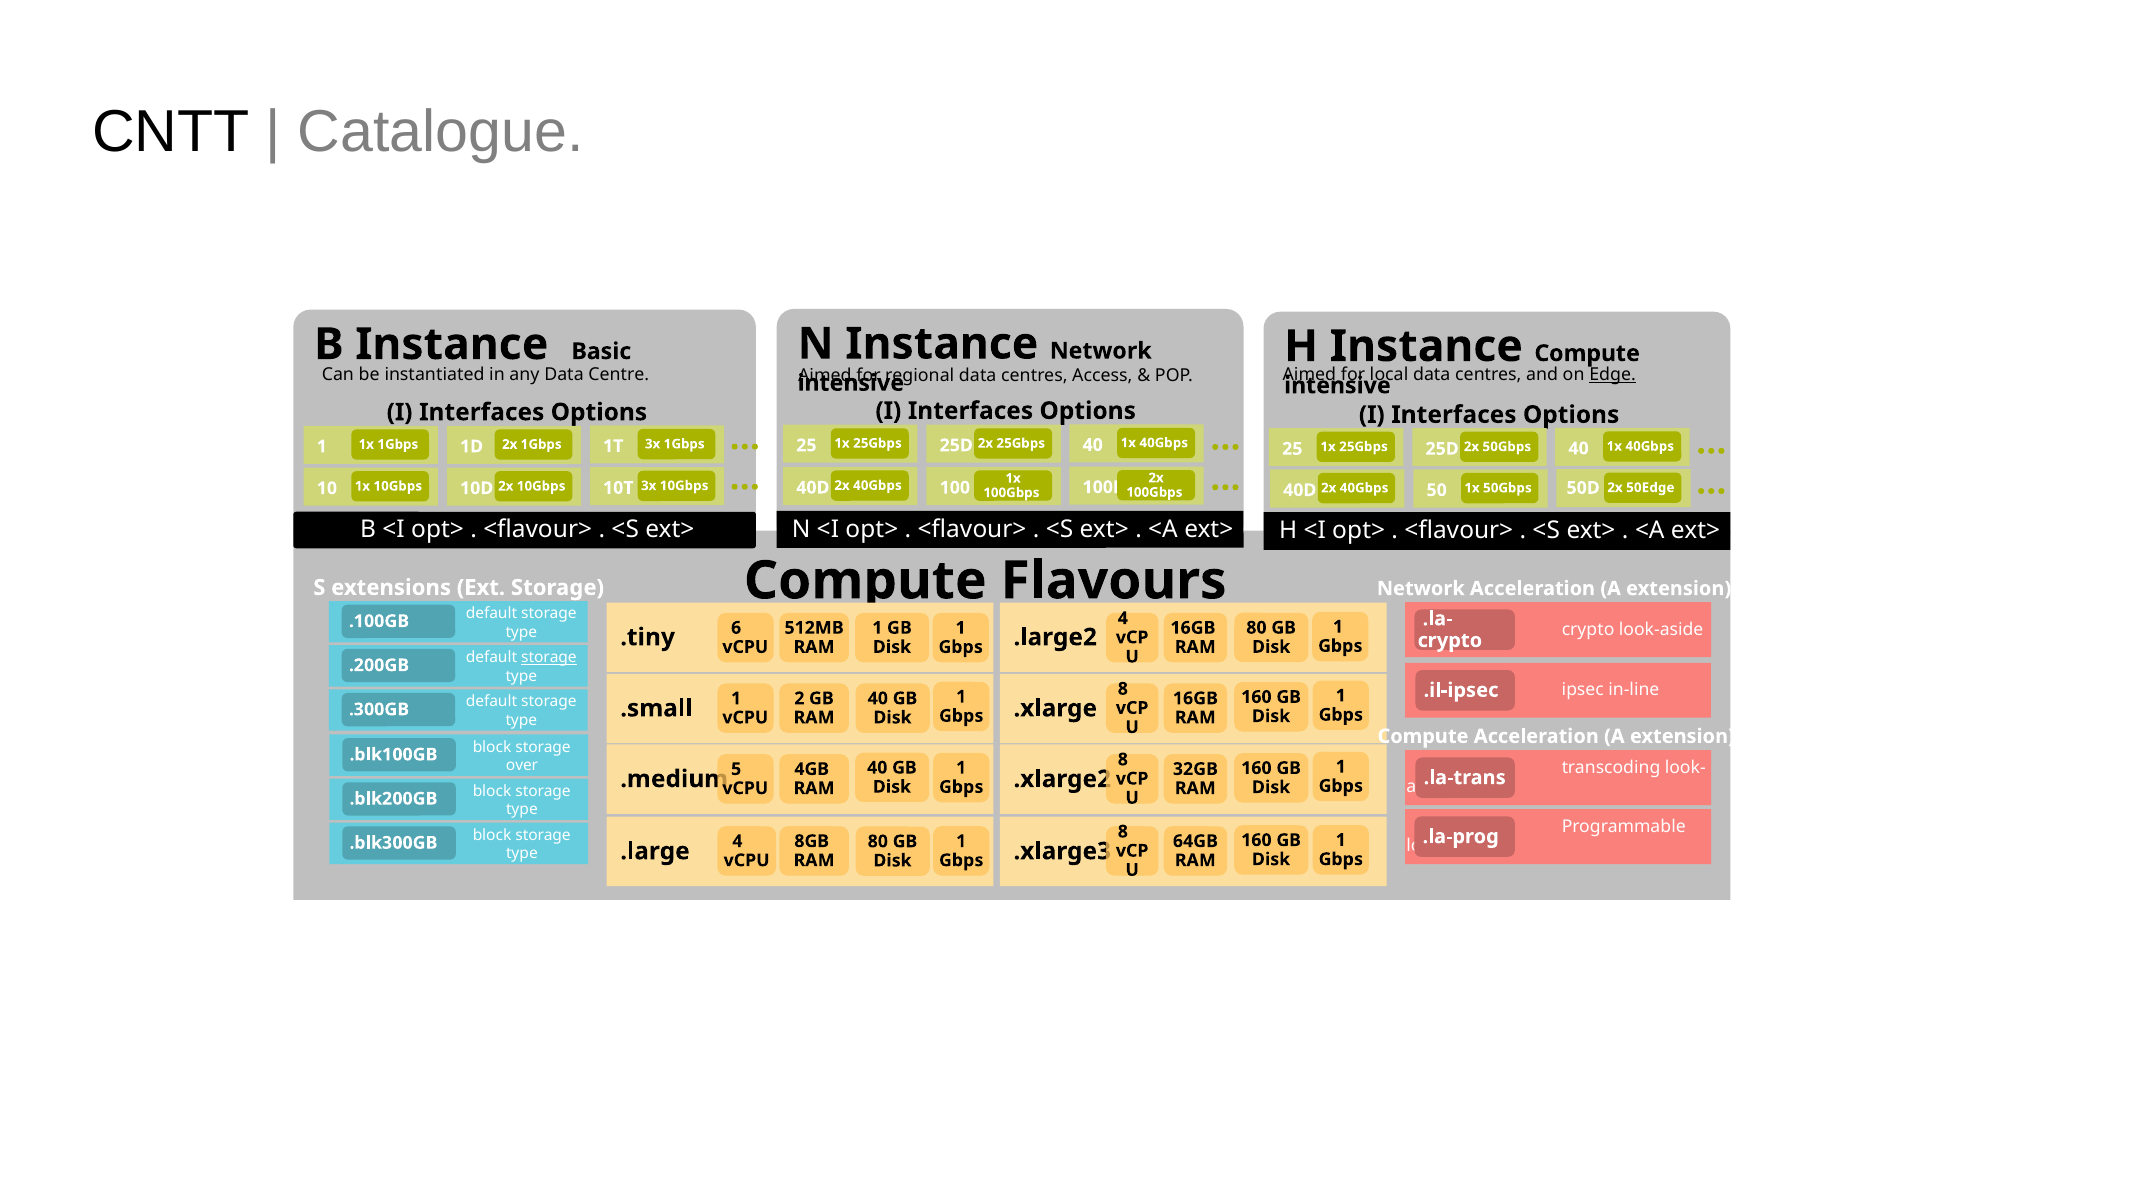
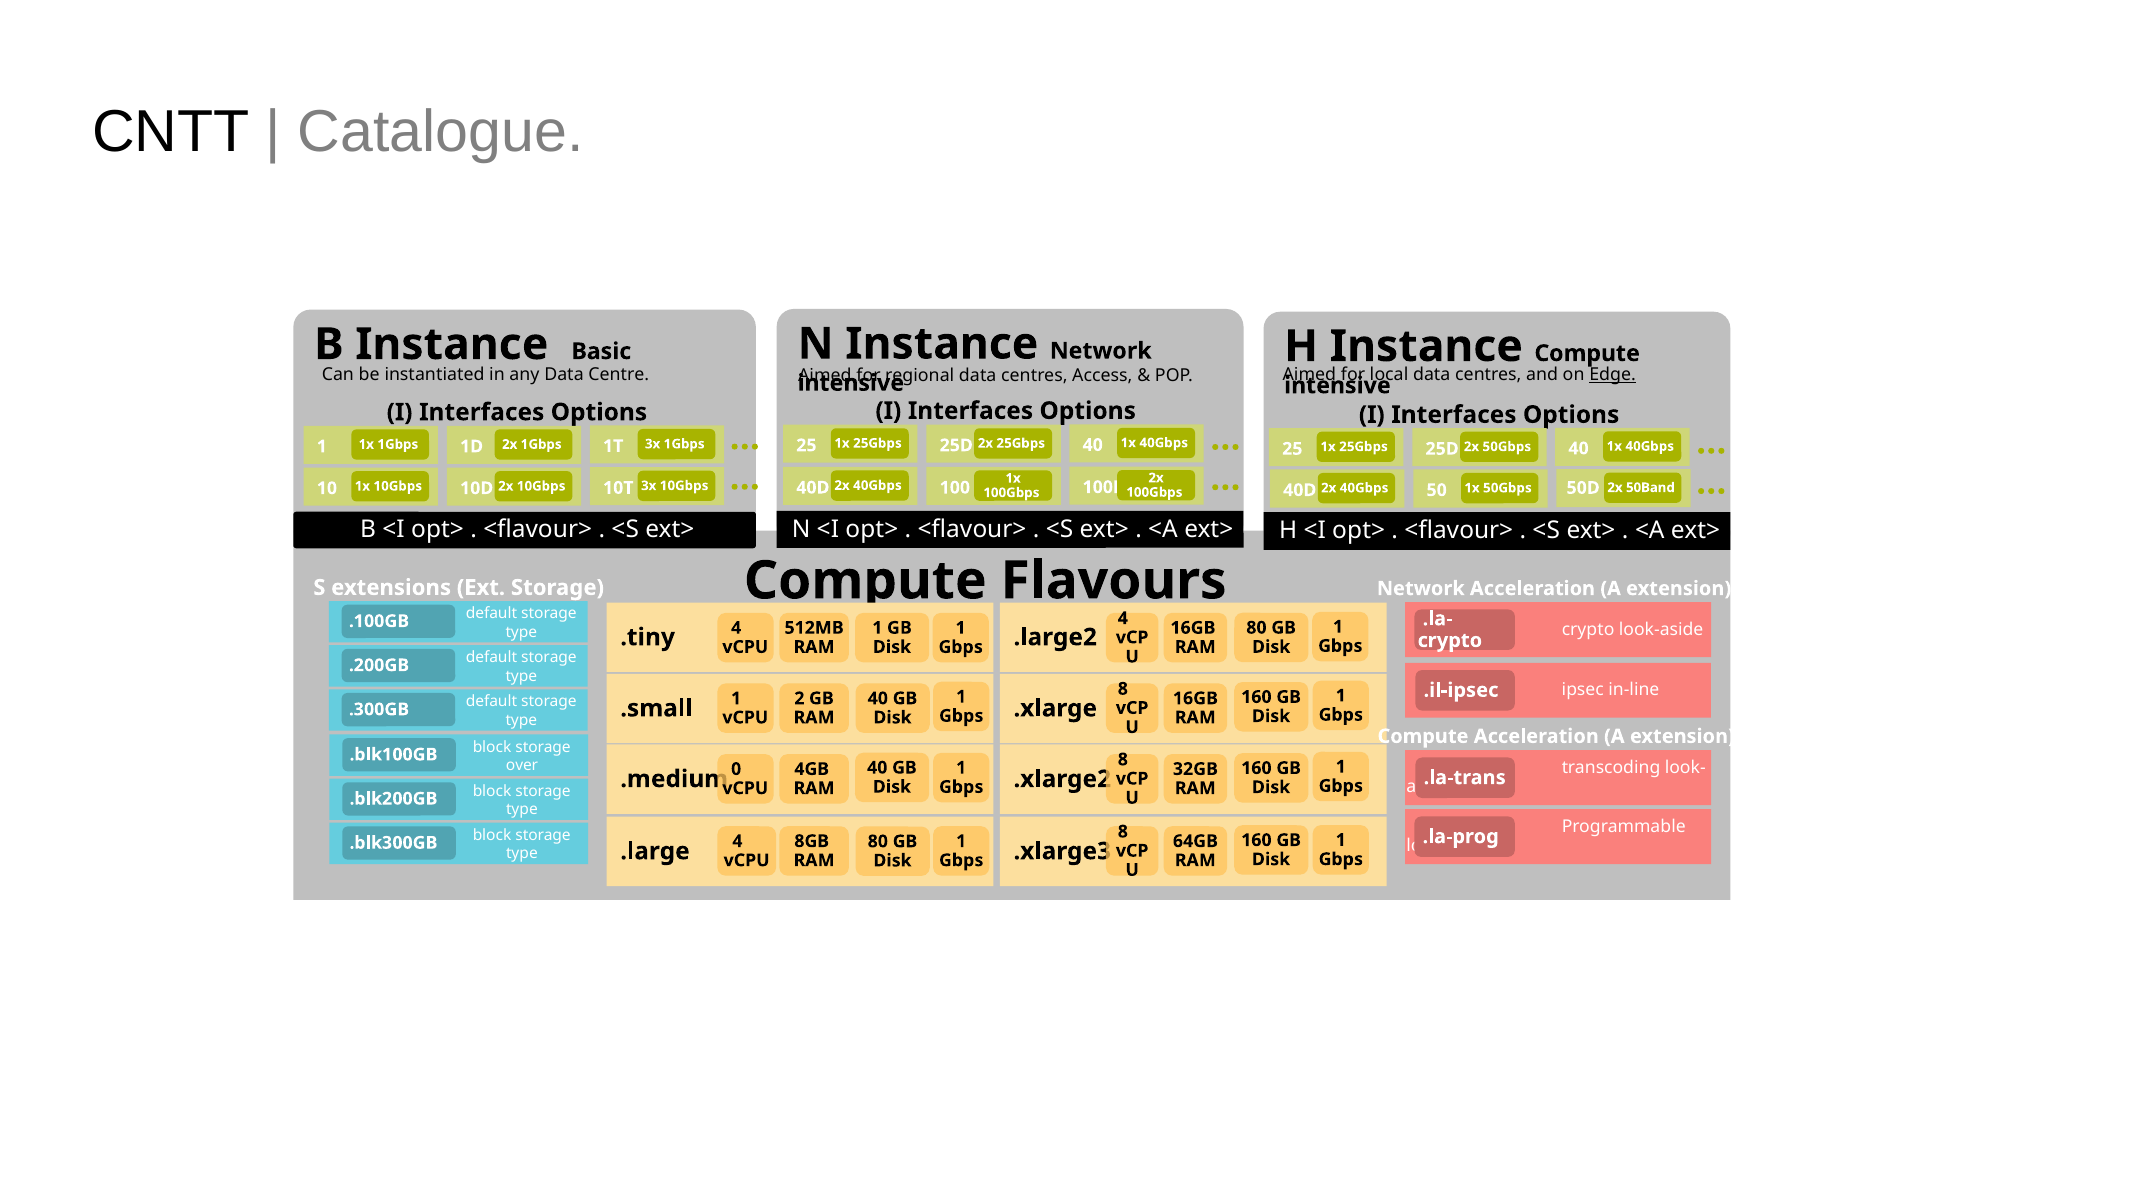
50Edge: 50Edge -> 50Band (1650, 487)
.tiny 6: 6 -> 4 (736, 628)
storage underline: present -> none (549, 657)
5: 5 -> 0 (736, 769)
